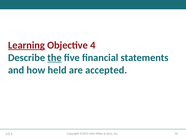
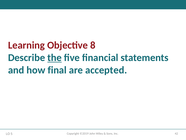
Learning underline: present -> none (26, 45)
4: 4 -> 8 (93, 45)
held: held -> final (57, 70)
